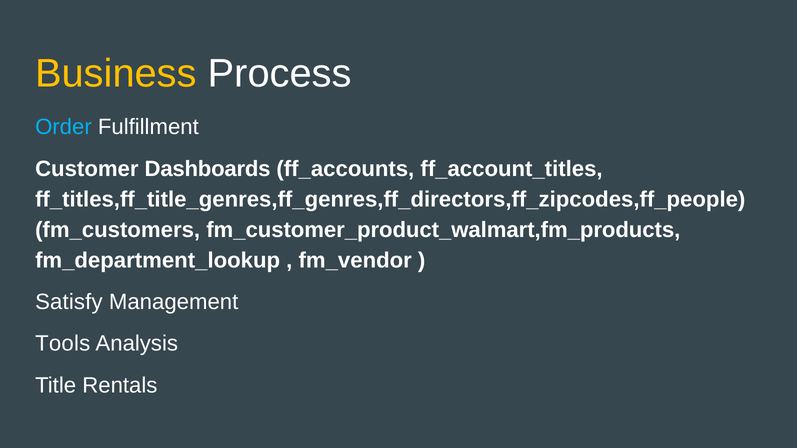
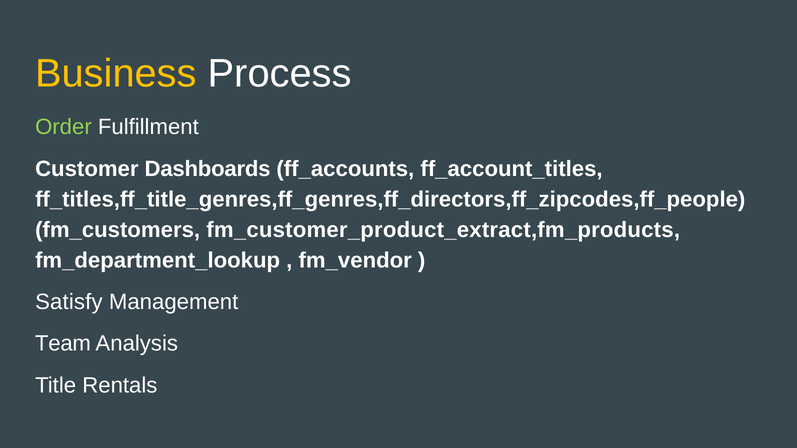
Order colour: light blue -> light green (63, 127)
fm_customer_product_walmart,fm_products: fm_customer_product_walmart,fm_products -> fm_customer_product_extract,fm_products (443, 230)
Tools: Tools -> Team (63, 344)
